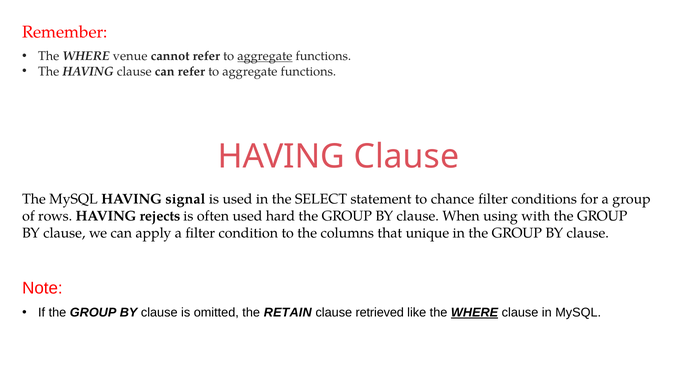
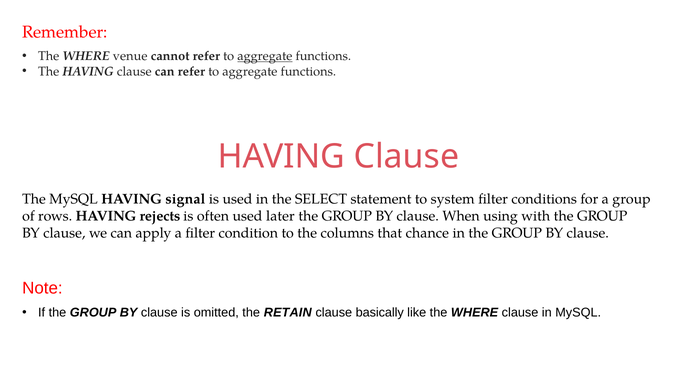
chance: chance -> system (453, 199)
hard: hard -> later (280, 216)
unique: unique -> chance (427, 233)
retrieved: retrieved -> basically (380, 312)
WHERE underline: present -> none (475, 312)
